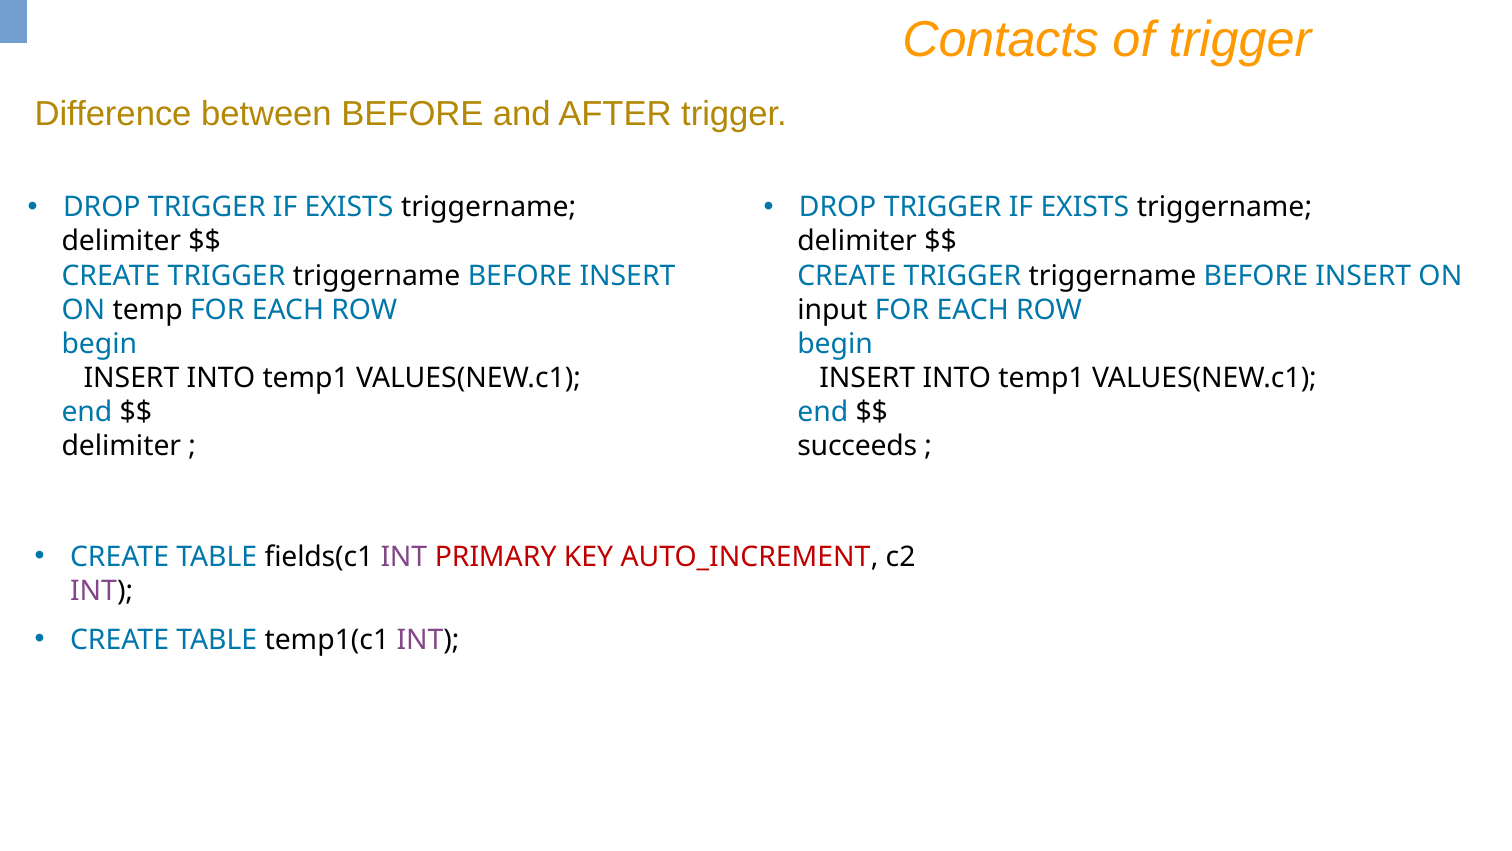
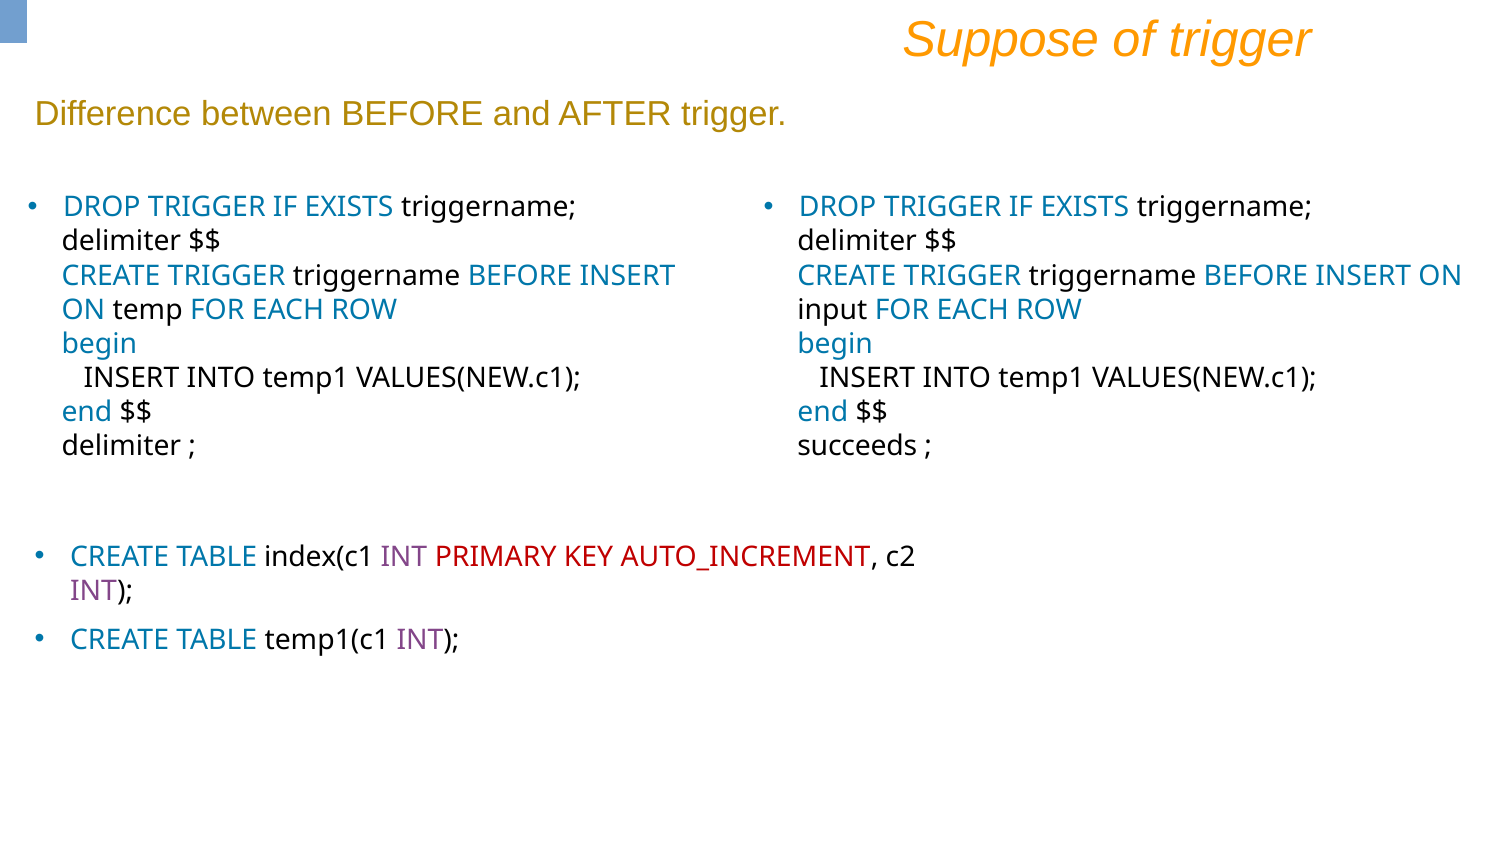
Contacts: Contacts -> Suppose (1001, 39)
fields(c1: fields(c1 -> index(c1 (319, 556)
